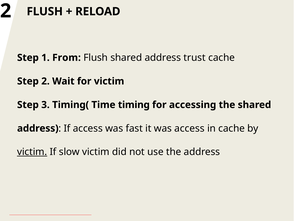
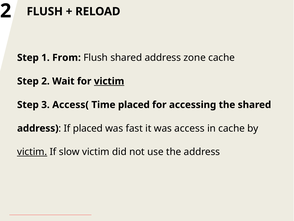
trust: trust -> zone (195, 58)
victim underline: none -> present (109, 81)
Timing(: Timing( -> Access( (71, 105)
Time timing: timing -> placed (134, 105)
If access: access -> placed (88, 128)
